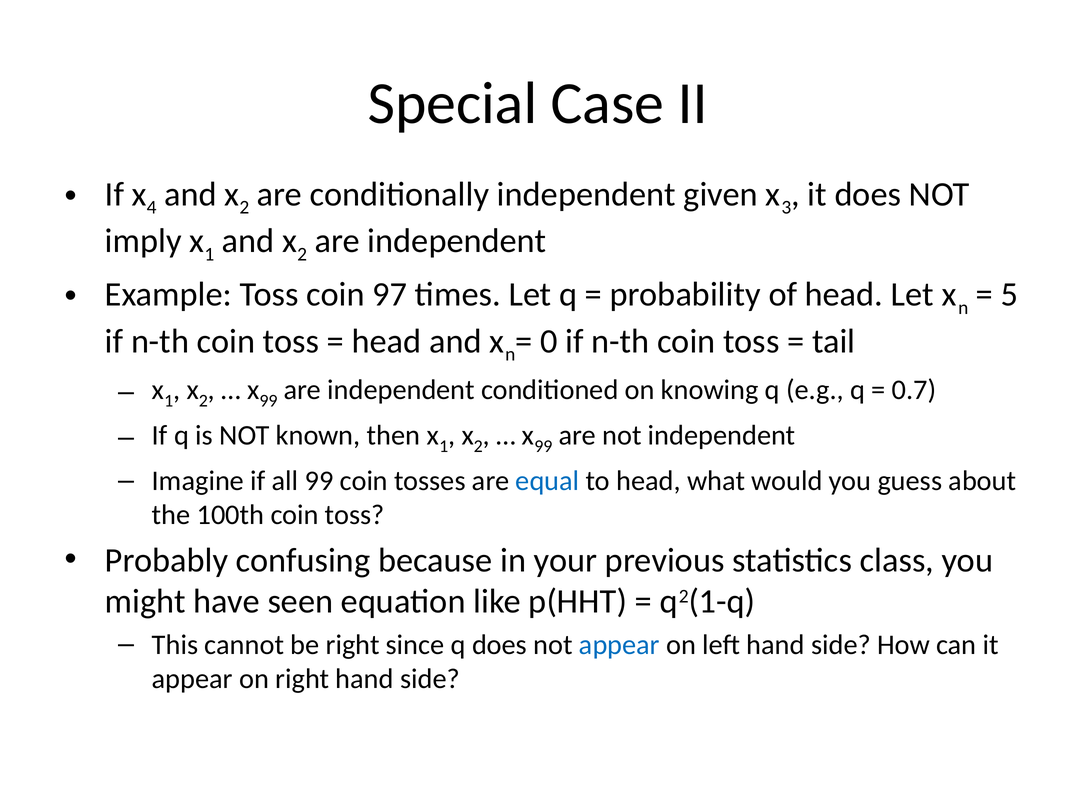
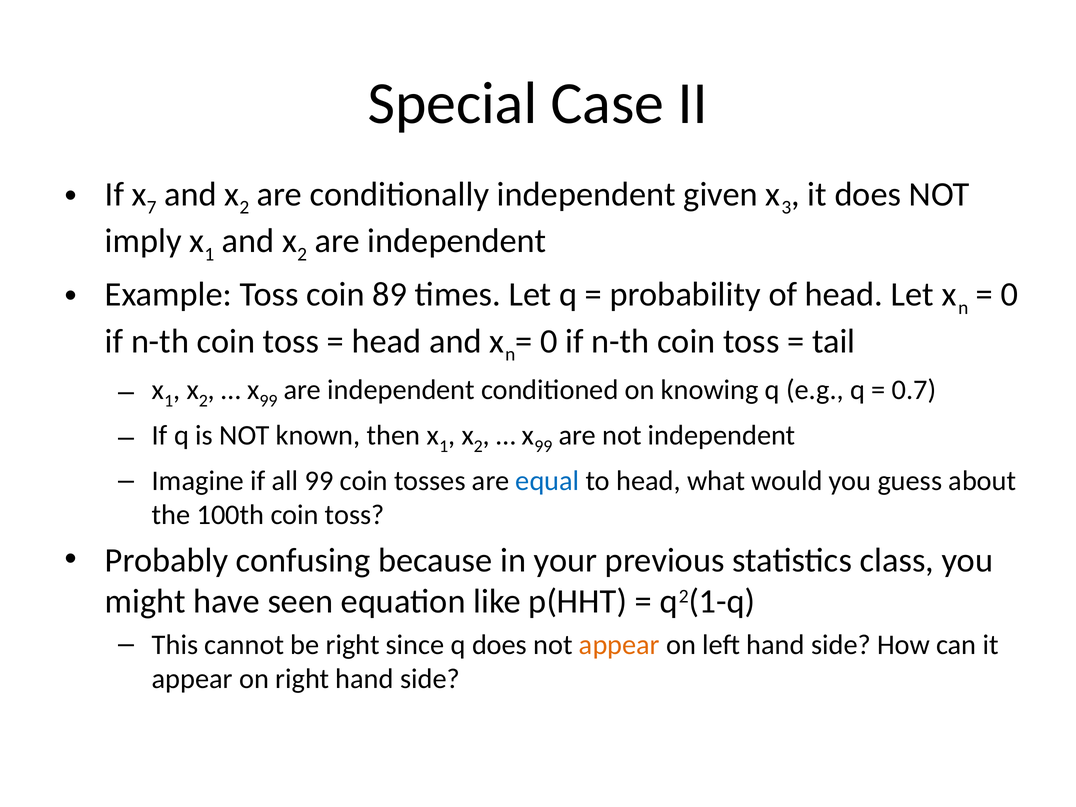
4: 4 -> 7 (152, 208)
97: 97 -> 89 (390, 295)
5: 5 -> 0 (1009, 295)
appear colour: blue -> orange (619, 645)
